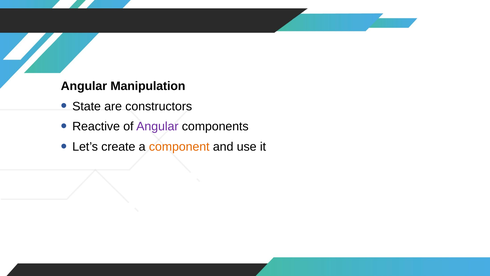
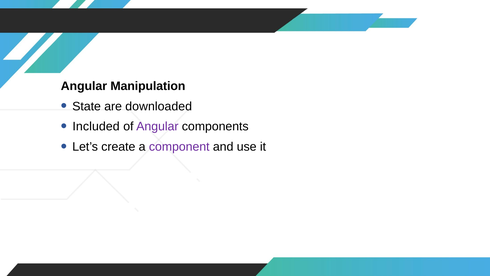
constructors: constructors -> downloaded (159, 106)
Reactive: Reactive -> Included (96, 126)
component colour: orange -> purple (179, 147)
